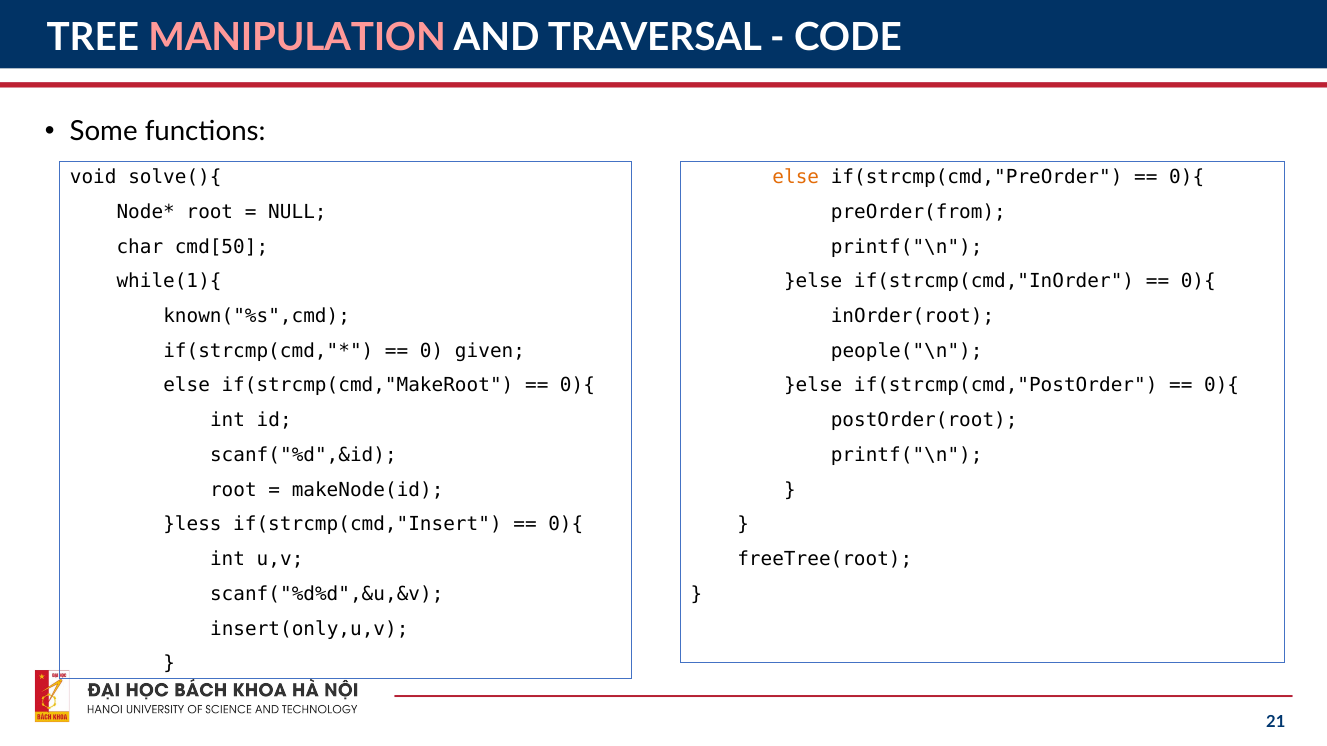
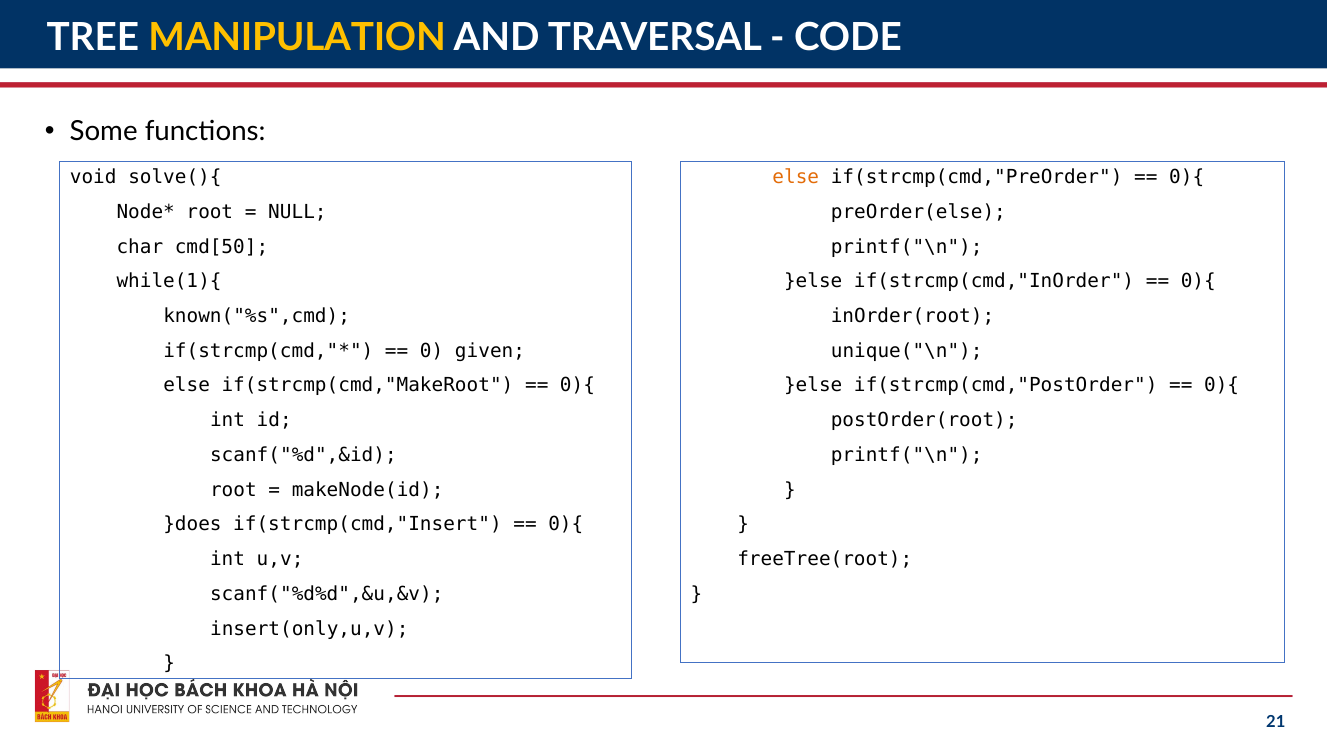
MANIPULATION colour: pink -> yellow (297, 38)
preOrder(from: preOrder(from -> preOrder(else (918, 212)
people("\n: people("\n -> unique("\n (907, 351)
}less: }less -> }does (192, 525)
